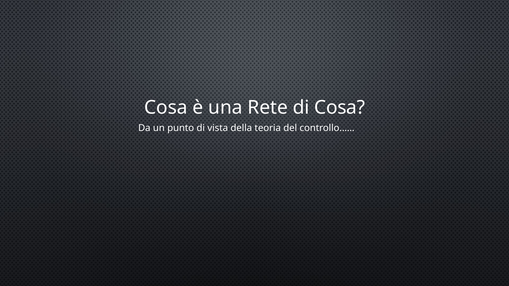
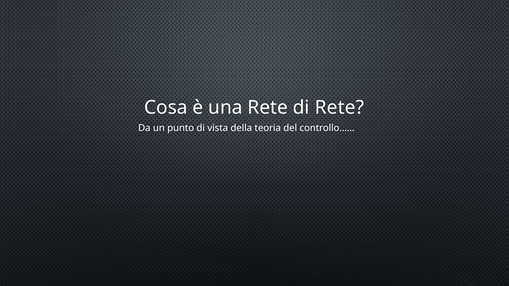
di Cosa: Cosa -> Rete (339, 108)
